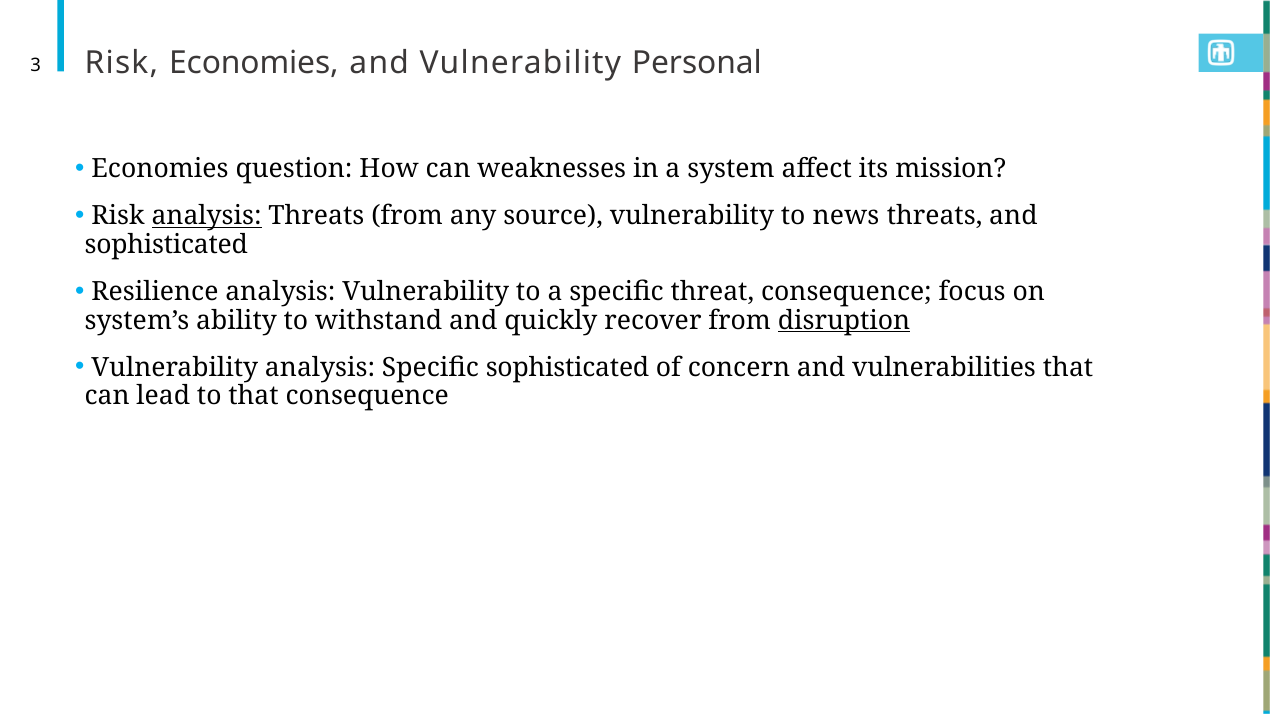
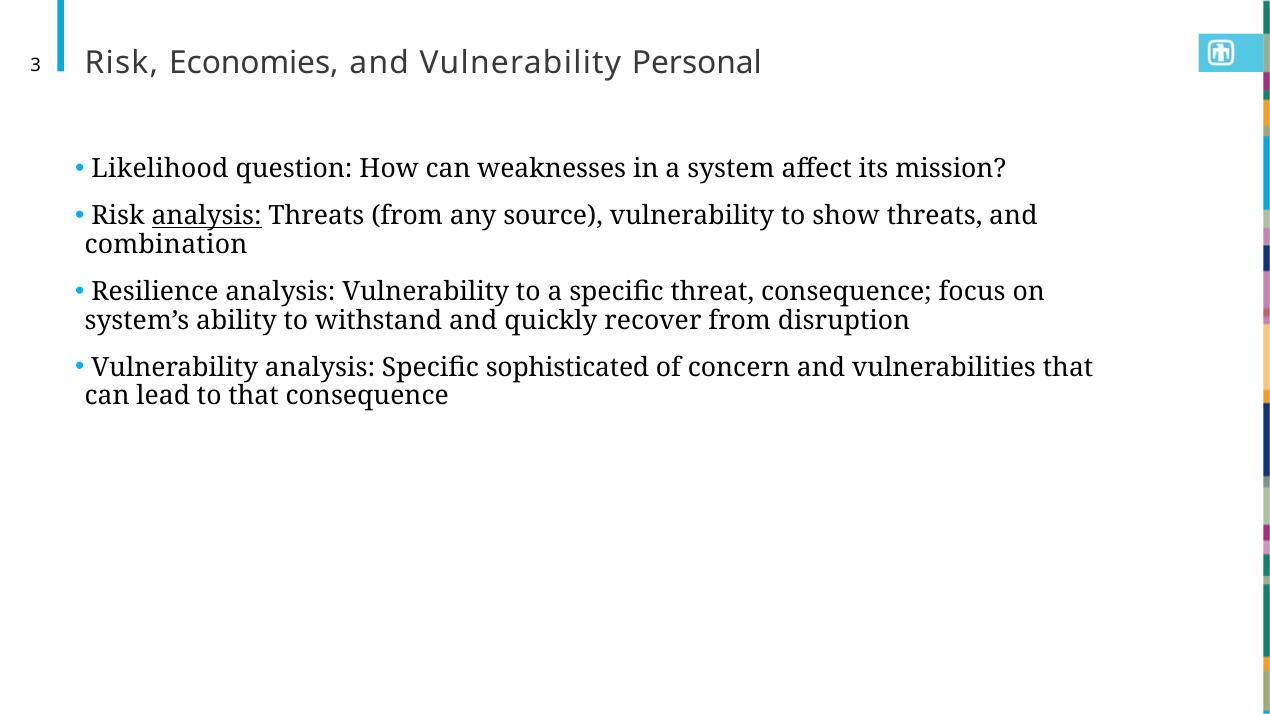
Economies: Economies -> Likelihood (160, 169)
news: news -> show (846, 216)
sophisticated: sophisticated -> combination (166, 245)
disruption underline: present -> none (844, 320)
